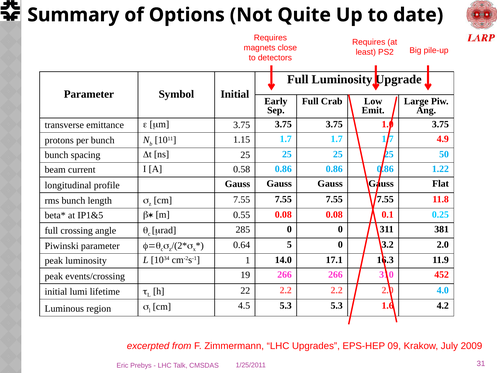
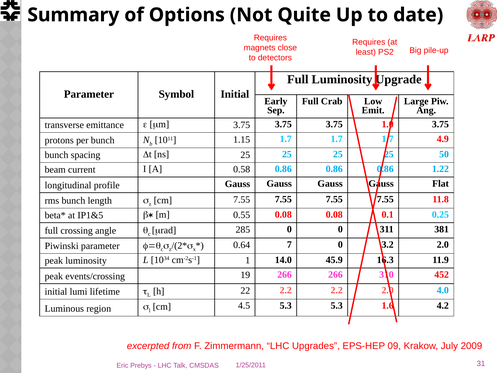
5: 5 -> 7 (289, 245)
17.1: 17.1 -> 45.9 (334, 260)
